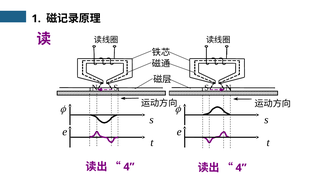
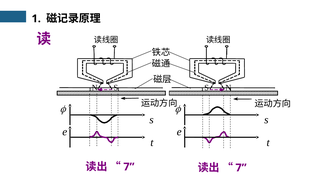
4: 4 -> 7 (129, 167)
4: 4 -> 7 (241, 168)
